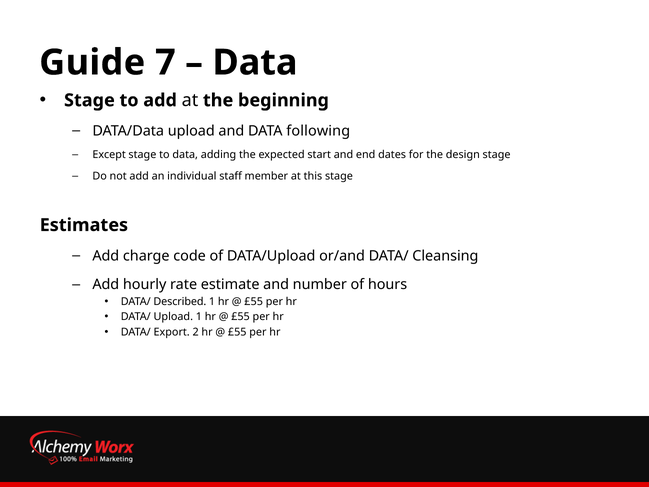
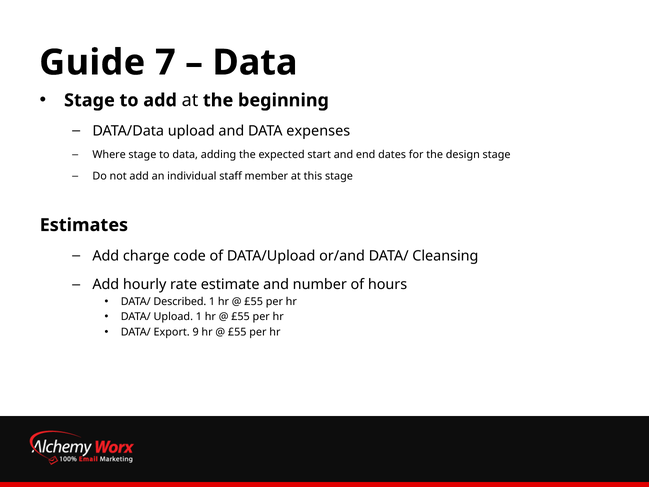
following: following -> expenses (318, 131)
Except: Except -> Where (109, 155)
2: 2 -> 9 (196, 332)
